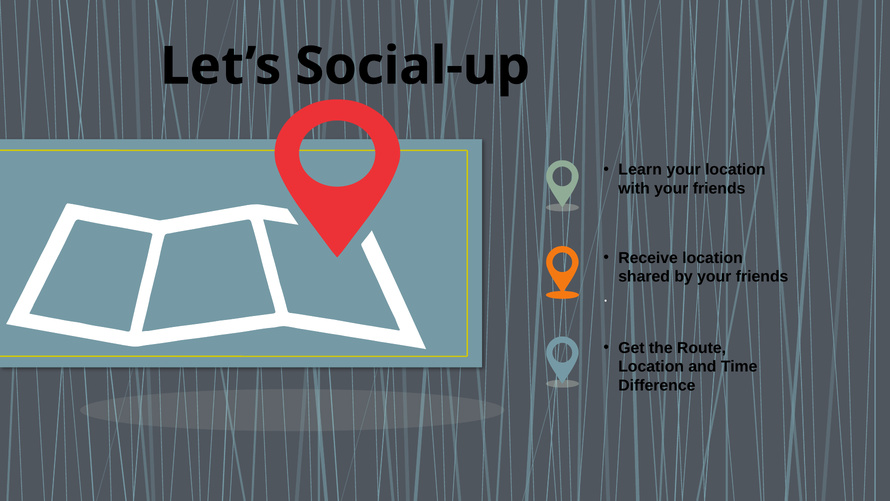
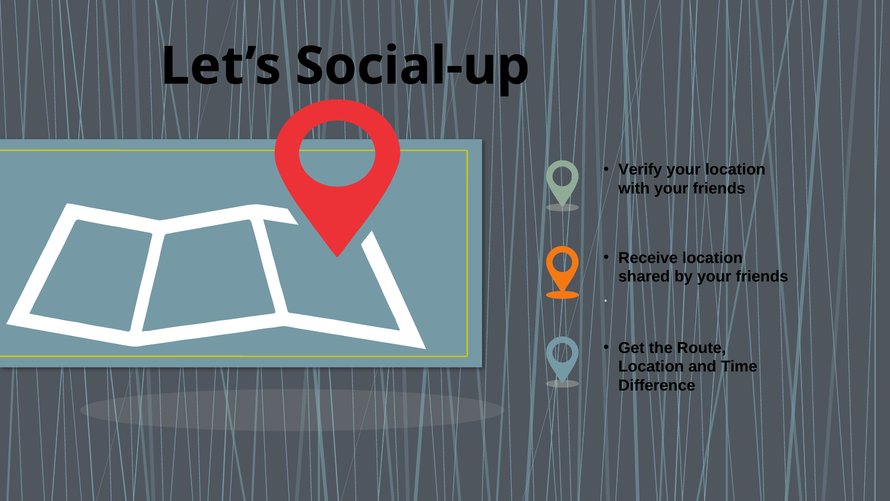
Learn: Learn -> Verify (640, 170)
